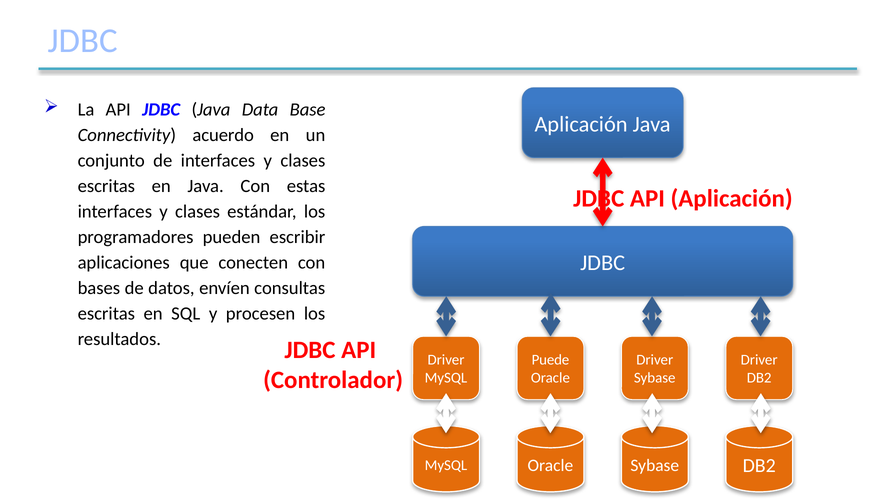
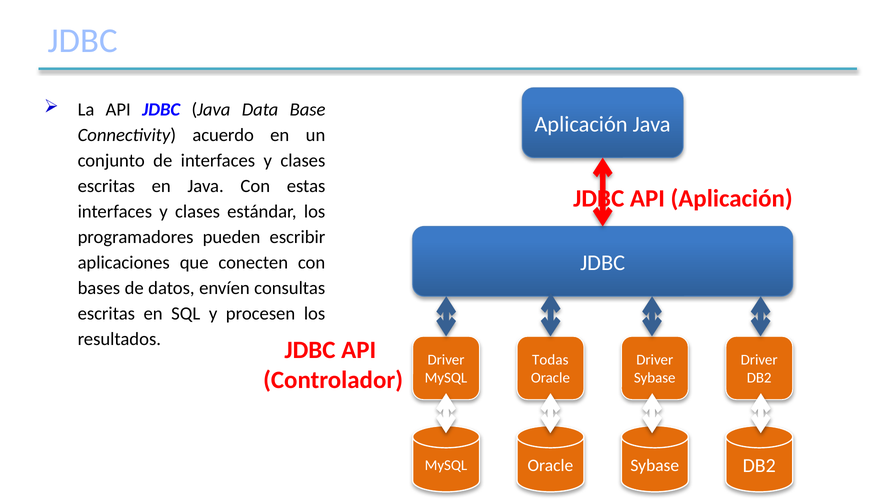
Puede: Puede -> Todas (550, 360)
